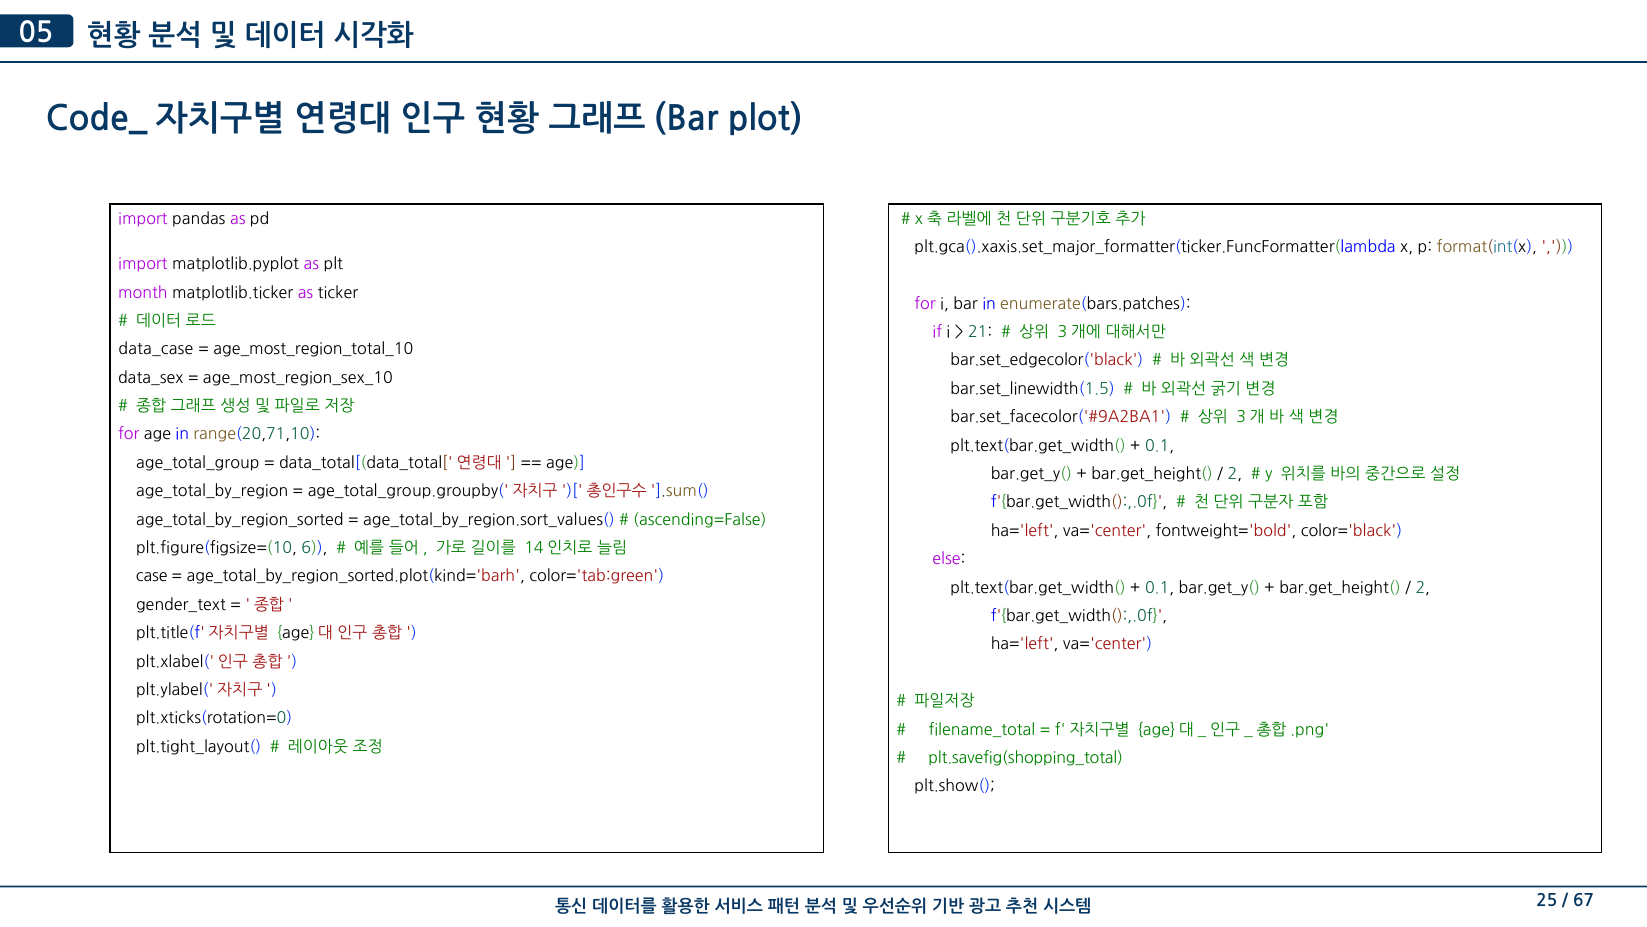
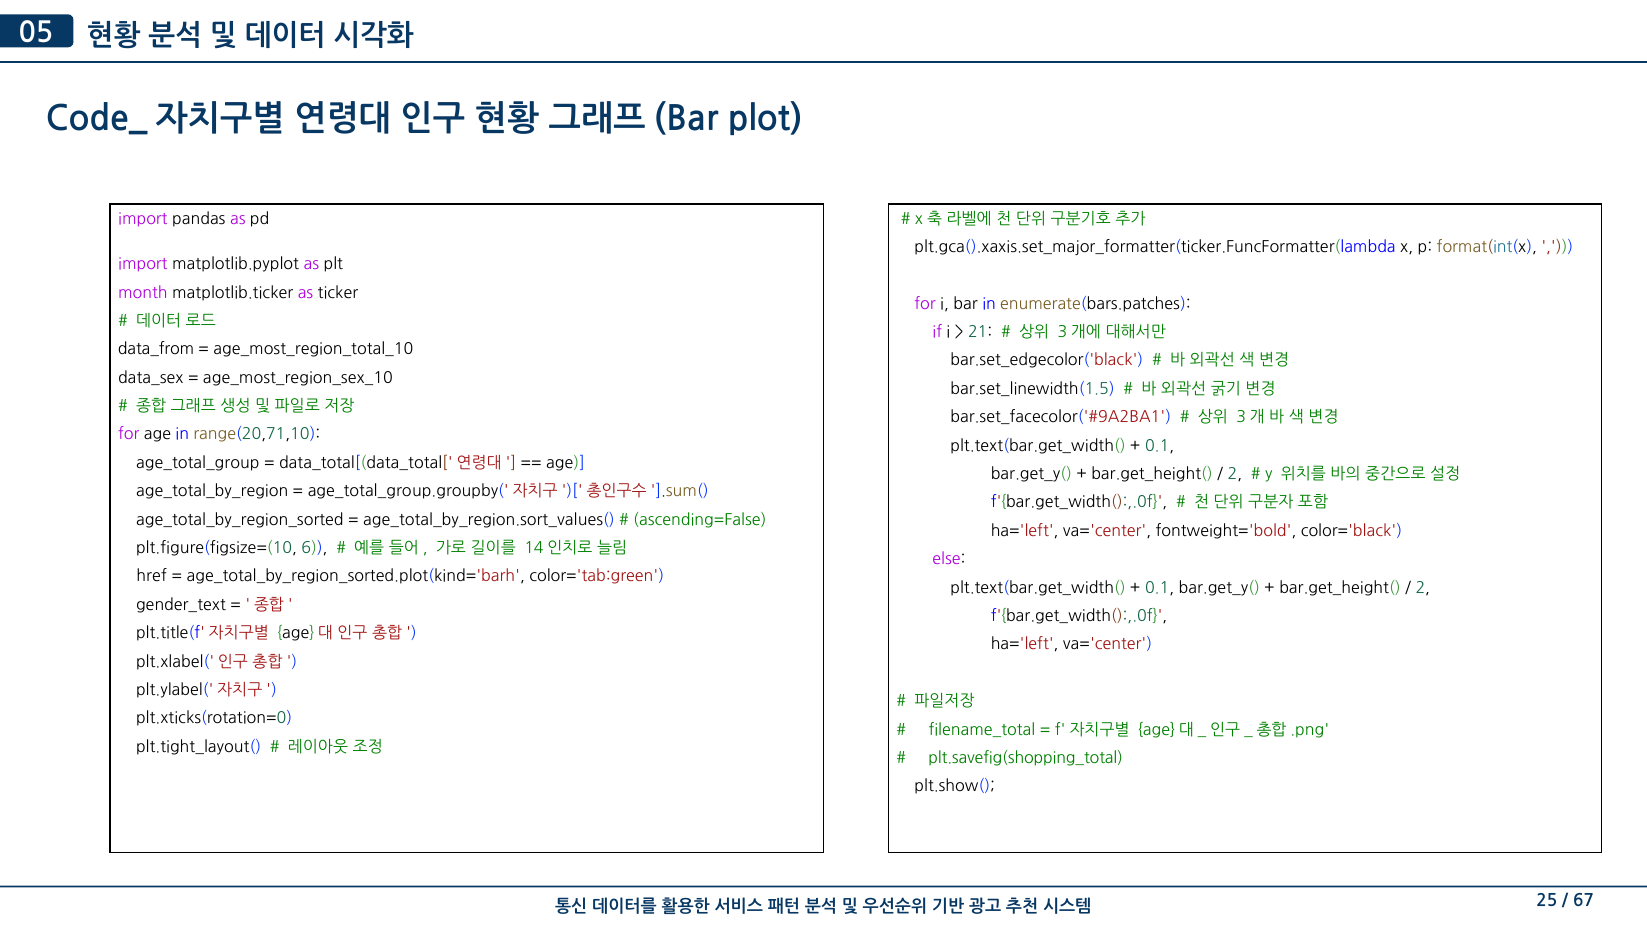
data_case: data_case -> data_from (156, 349)
case: case -> href (152, 576)
